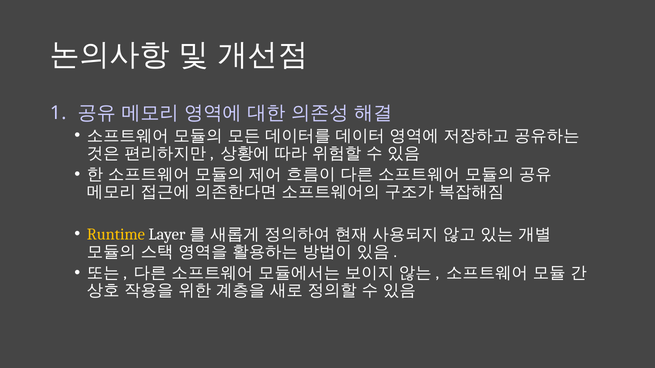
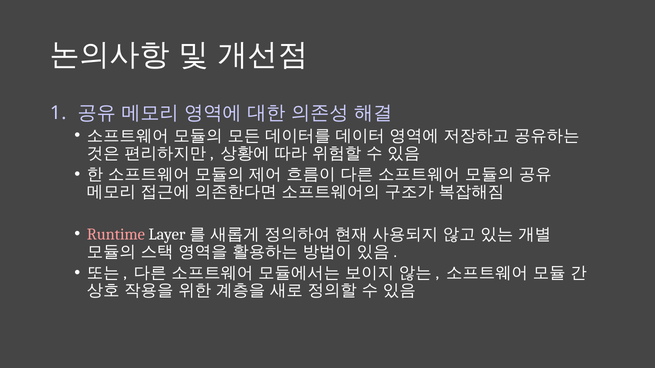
Runtime colour: yellow -> pink (116, 234)
